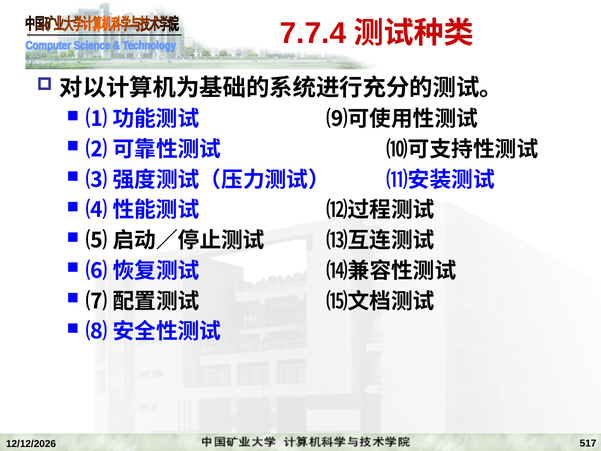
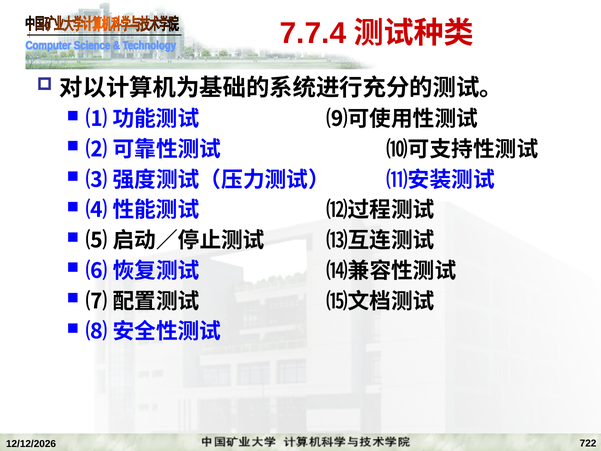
517: 517 -> 722 (588, 443)
